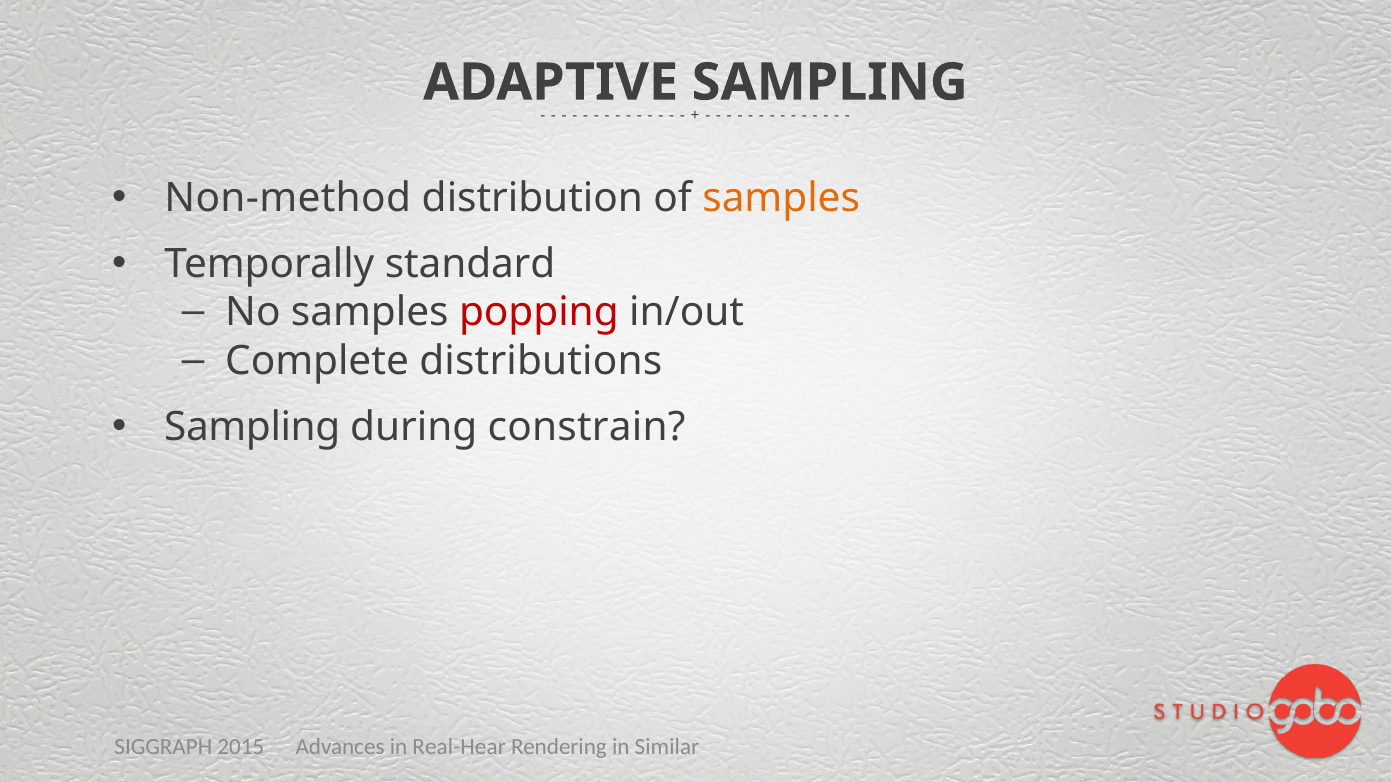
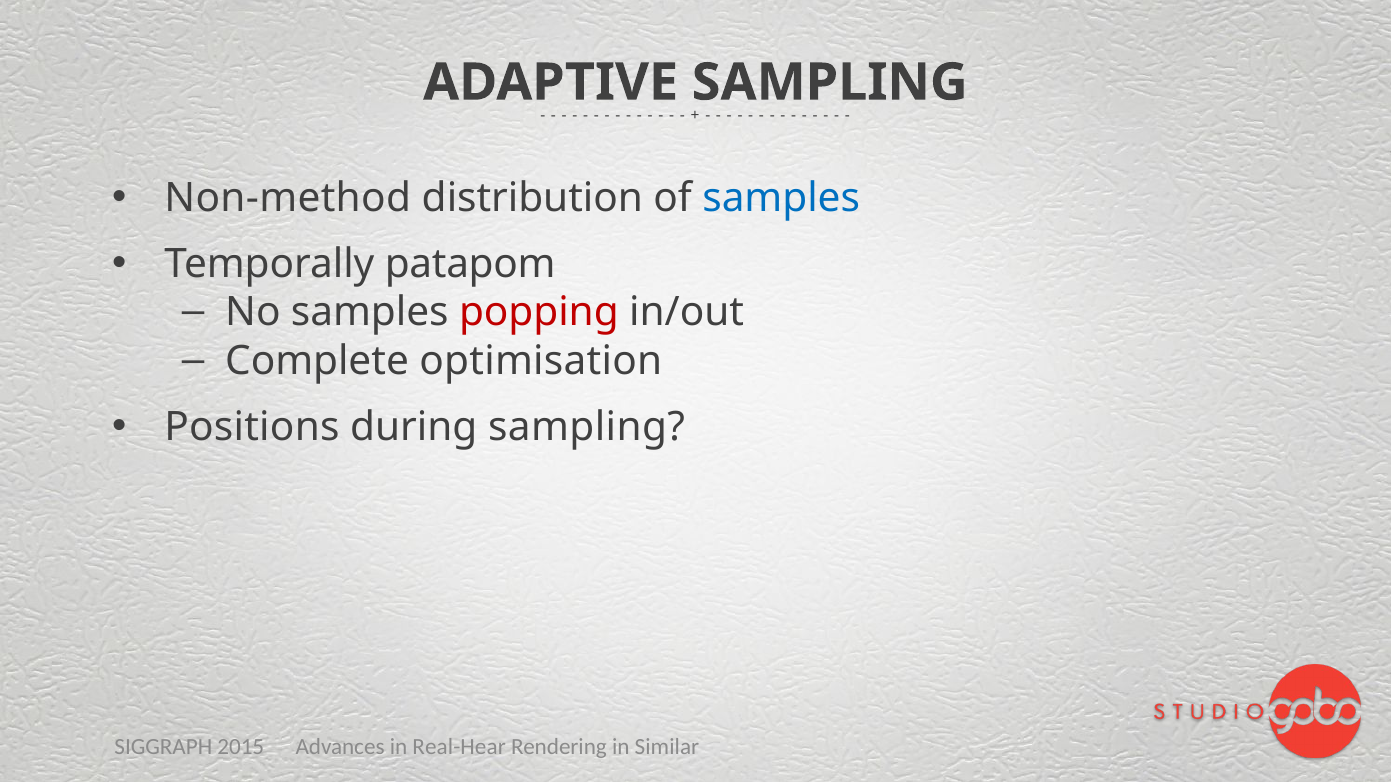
samples colour: orange -> blue (781, 198)
standard: standard -> patapom (470, 264)
distributions: distributions -> optimisation (541, 361)
Sampling: Sampling -> Positions (252, 428)
during constrain: constrain -> sampling (587, 428)
